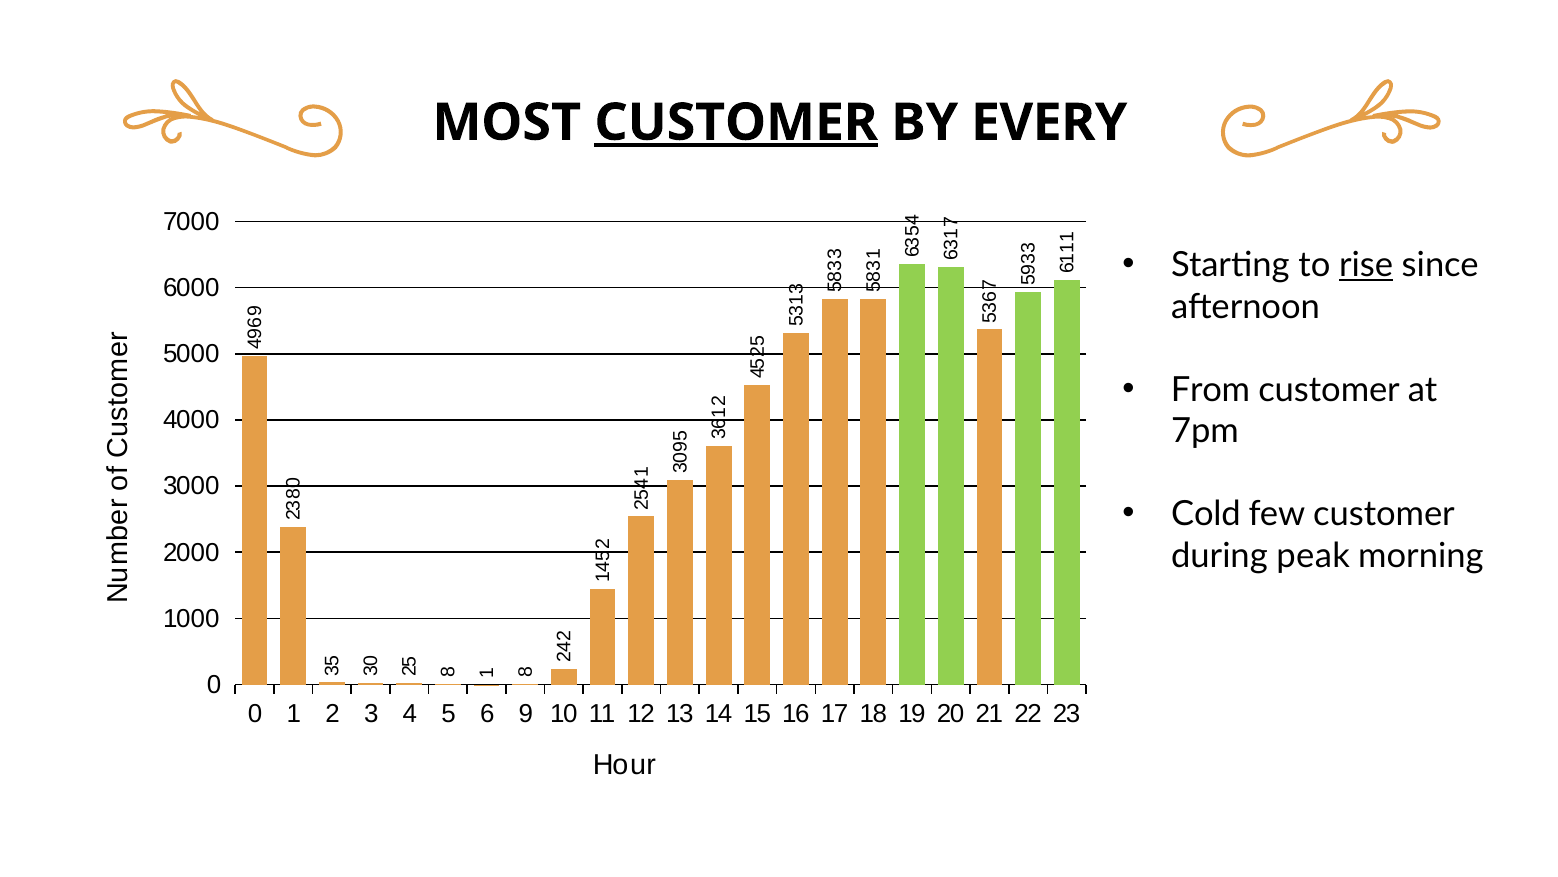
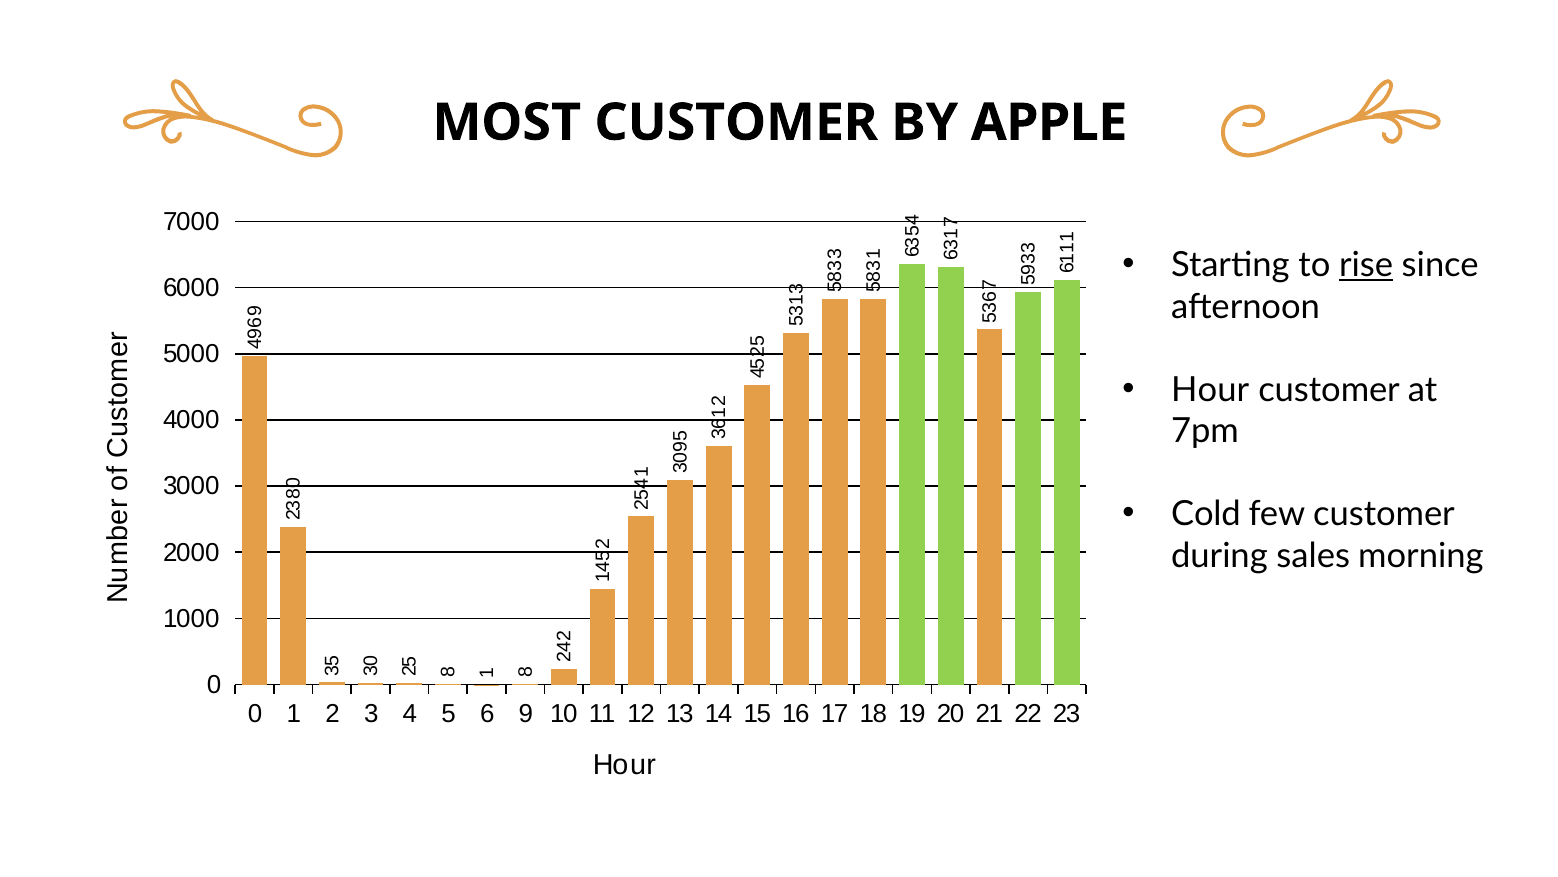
CUSTOMER underline: present -> none (736, 123)
EVERY: EVERY -> APPLE (1049, 123)
From: From -> Hour (1210, 389)
peak: peak -> sales (1313, 556)
